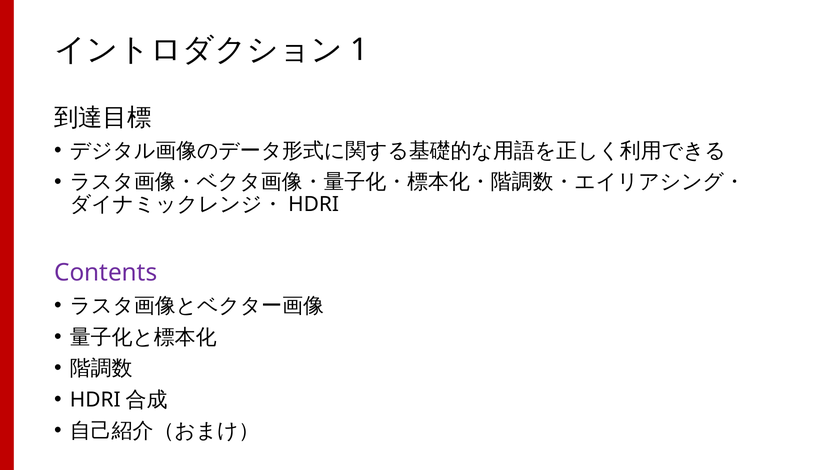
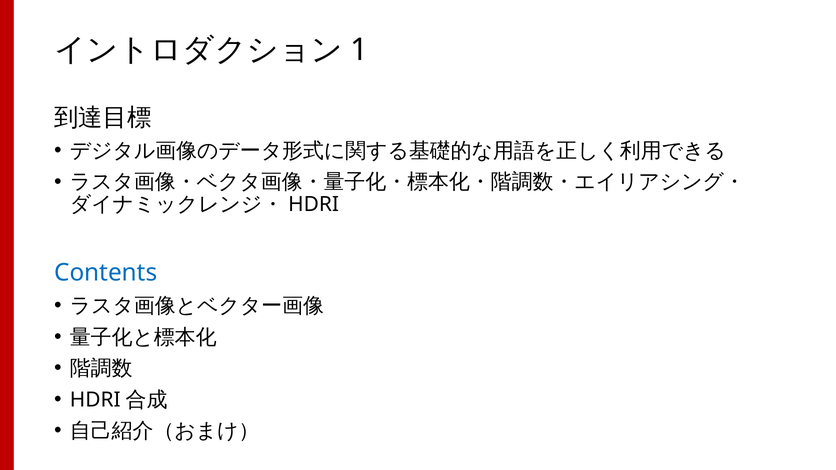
Contents colour: purple -> blue (106, 273)
